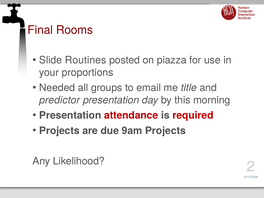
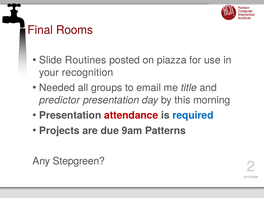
proportions: proportions -> recognition (88, 73)
required colour: red -> blue (193, 115)
9am Projects: Projects -> Patterns (165, 131)
Likelihood: Likelihood -> Stepgreen (79, 161)
